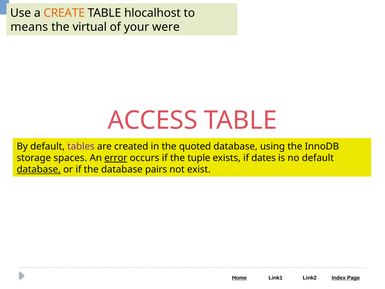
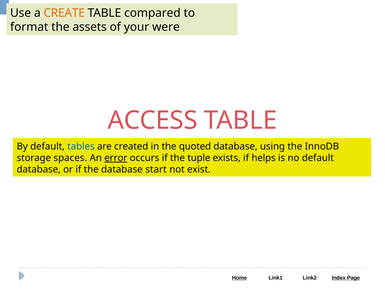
hlocalhost: hlocalhost -> compared (152, 13)
means: means -> format (29, 27)
virtual: virtual -> assets (90, 27)
tables colour: purple -> blue (81, 146)
dates: dates -> helps (264, 158)
database underline: present -> none (39, 169)
pairs: pairs -> start (156, 169)
